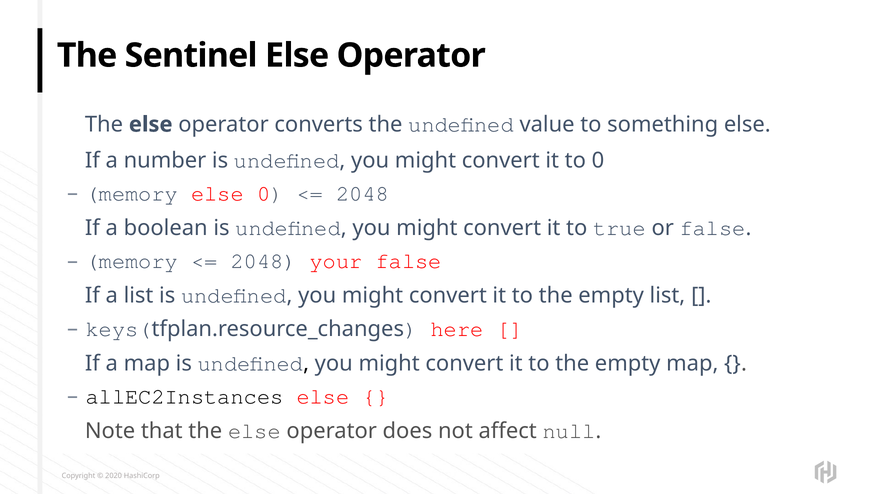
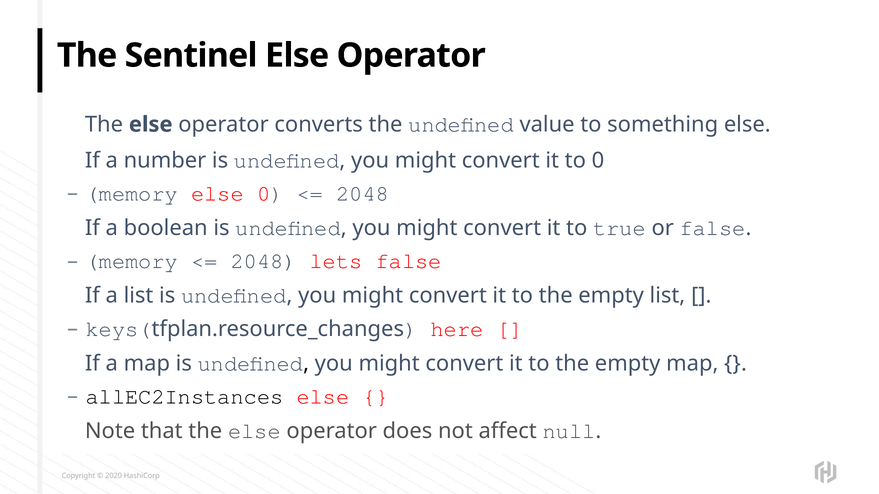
your: your -> lets (336, 261)
